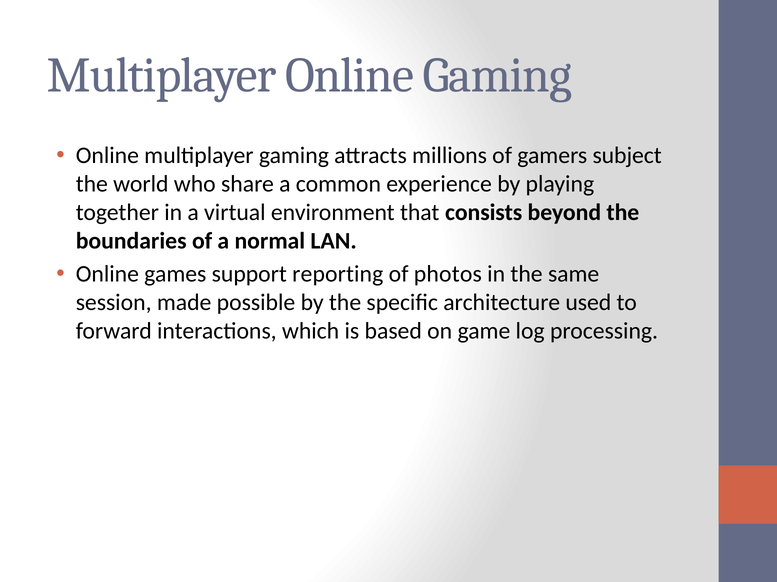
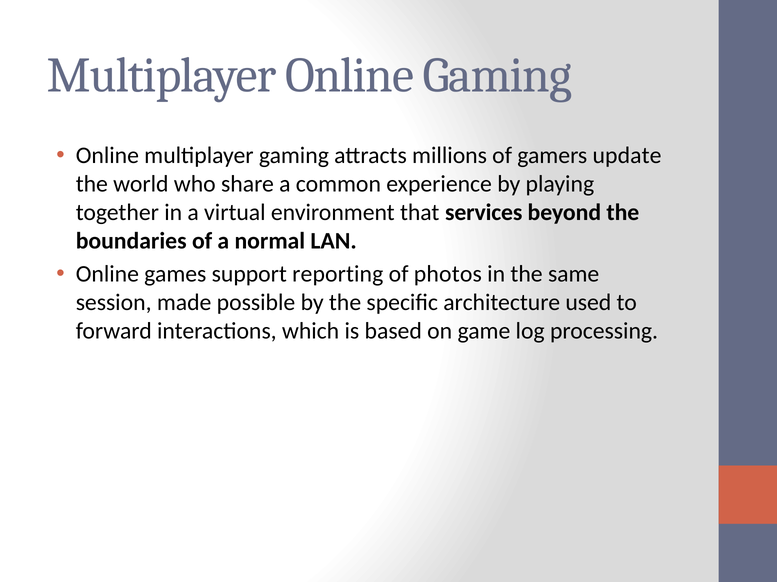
subject: subject -> update (627, 156)
consists: consists -> services (484, 213)
